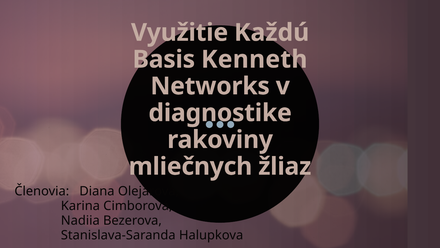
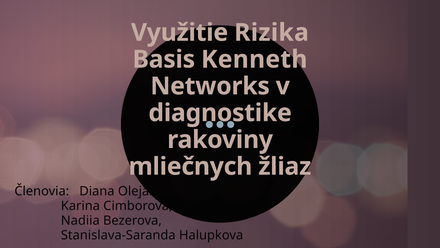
Každú: Každú -> Rizika (272, 33)
